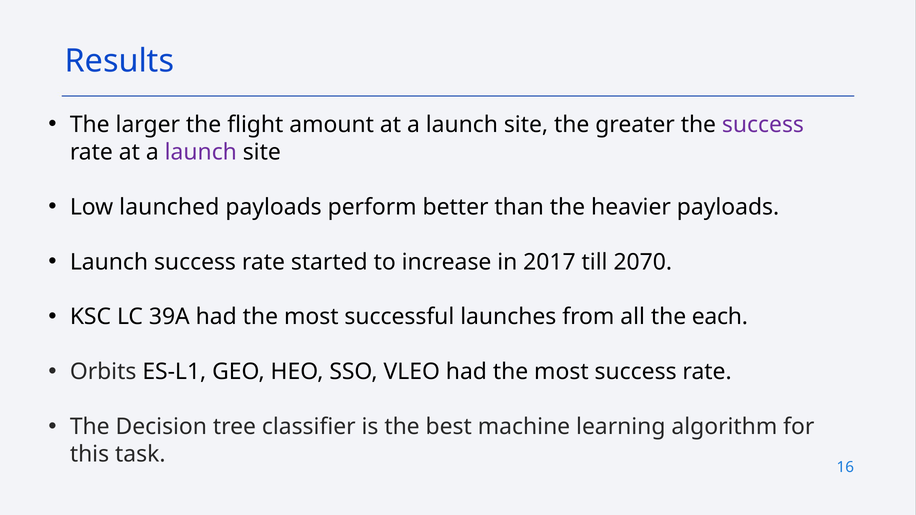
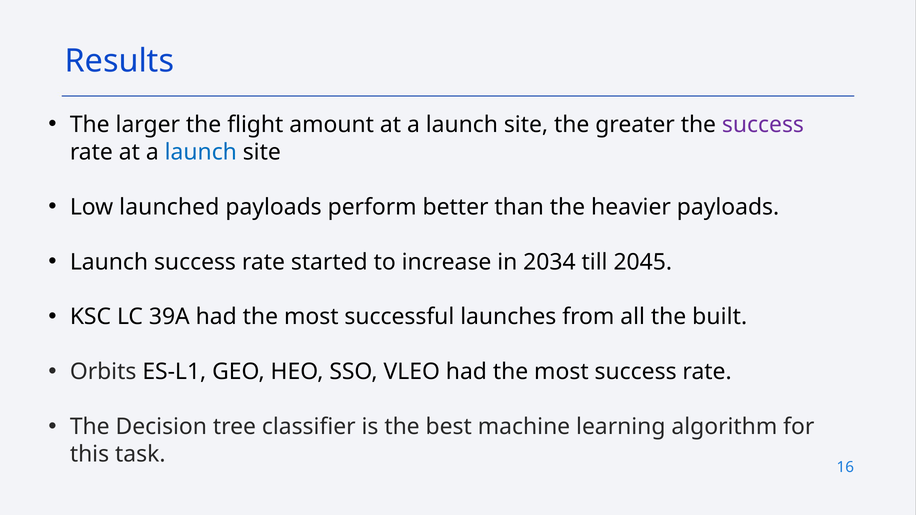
launch colour: purple -> blue (201, 152)
2017: 2017 -> 2034 (549, 262)
2070: 2070 -> 2045 (643, 262)
each: each -> built (720, 317)
